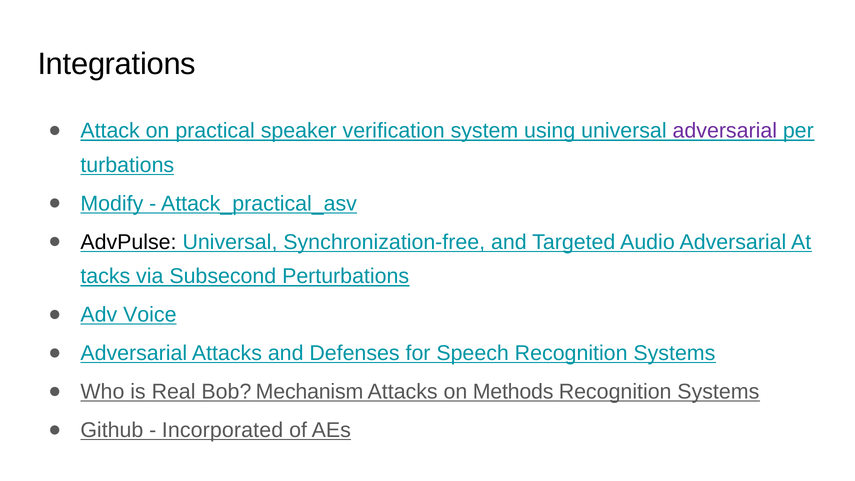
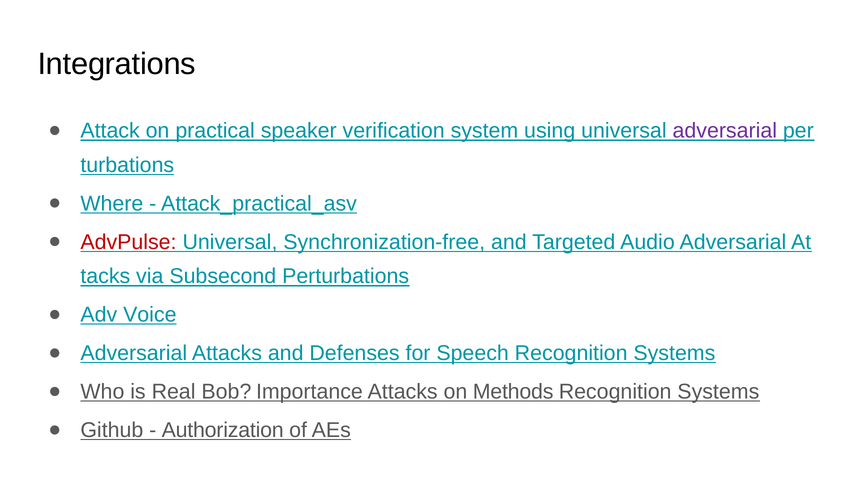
Modify: Modify -> Where (112, 204)
AdvPulse colour: black -> red (128, 242)
Mechanism: Mechanism -> Importance (309, 392)
Incorporated: Incorporated -> Authorization (223, 430)
